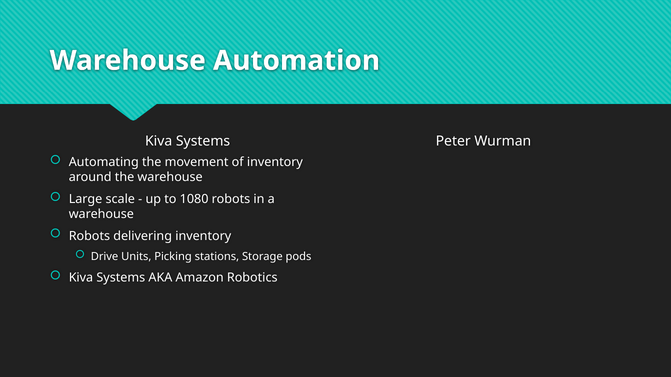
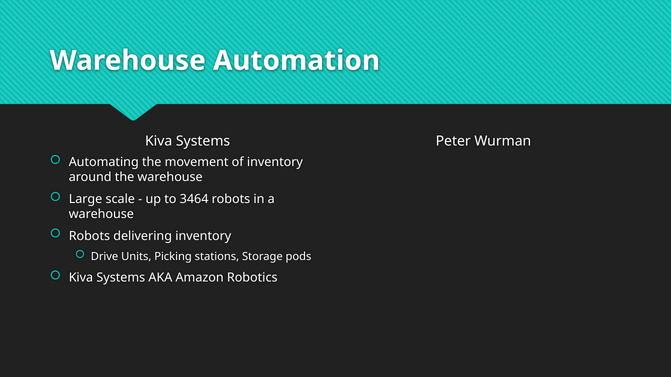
1080: 1080 -> 3464 (194, 199)
